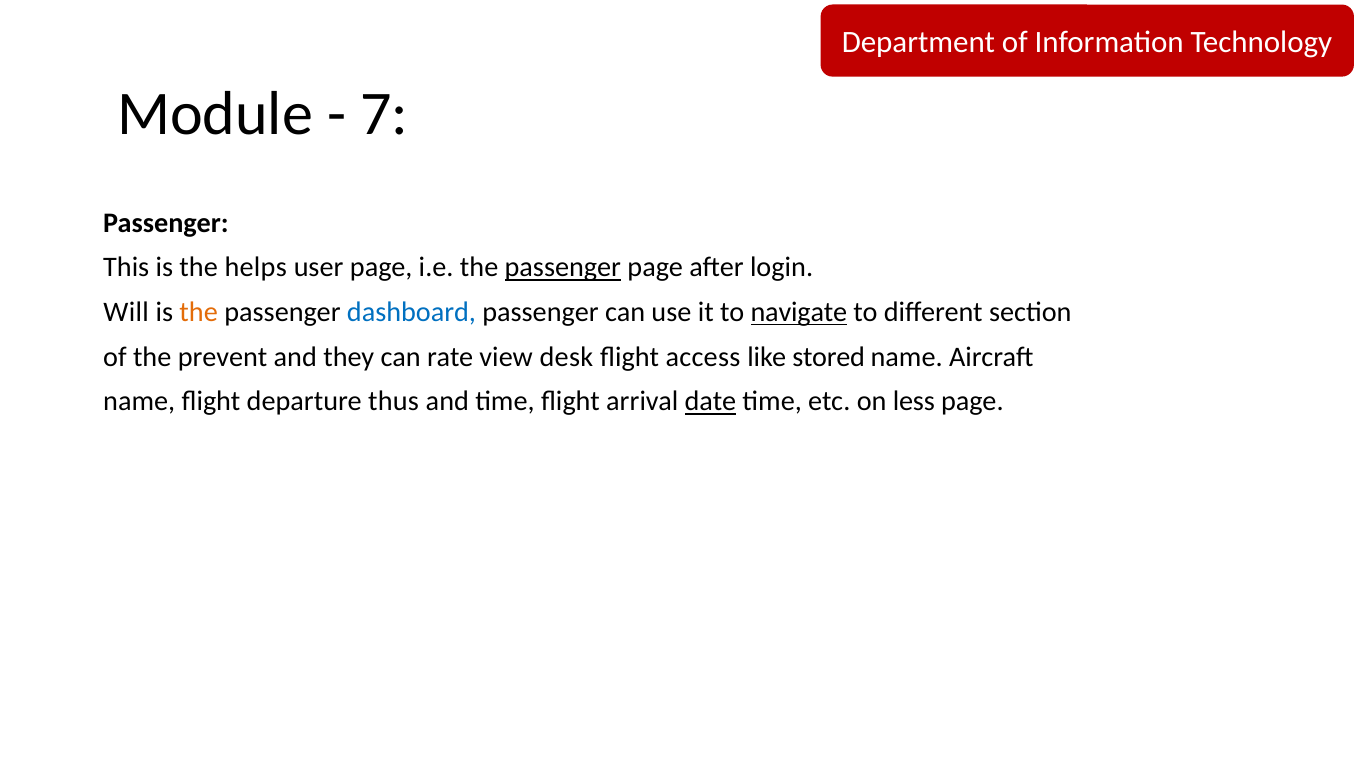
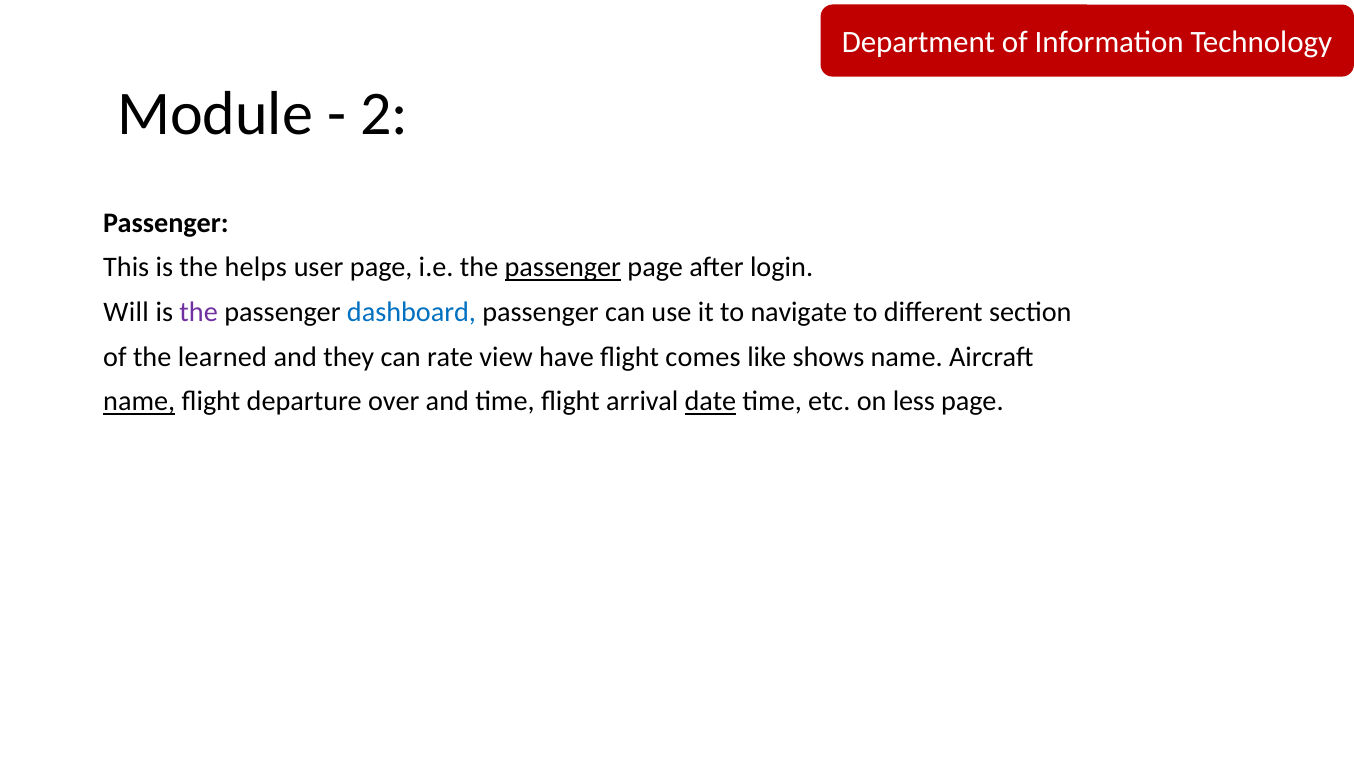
7: 7 -> 2 (384, 114)
the colour: orange -> purple (199, 312)
navigate underline: present -> none (799, 312)
prevent: prevent -> learned (222, 357)
desk: desk -> have (567, 357)
access: access -> comes (703, 357)
stored: stored -> shows (828, 357)
name underline: none -> present (139, 401)
thus: thus -> over (394, 401)
